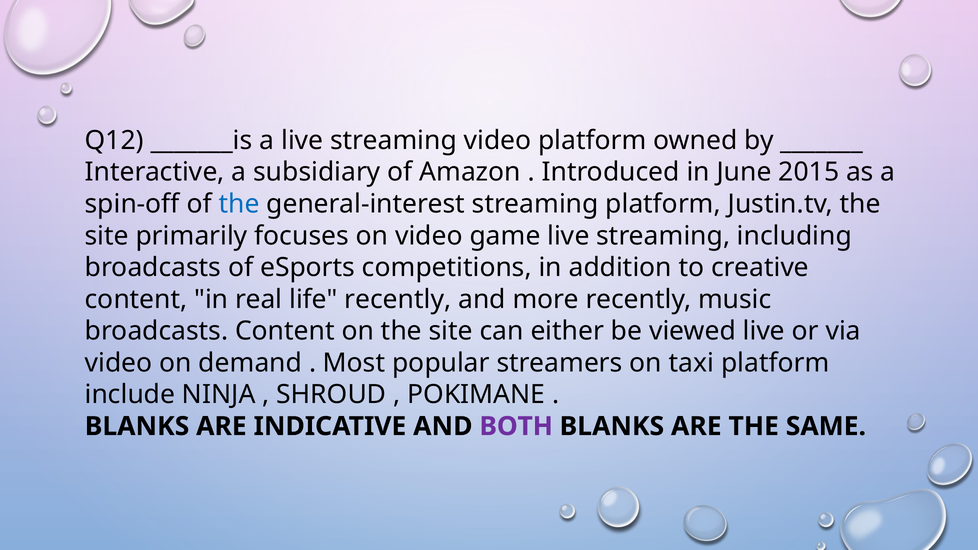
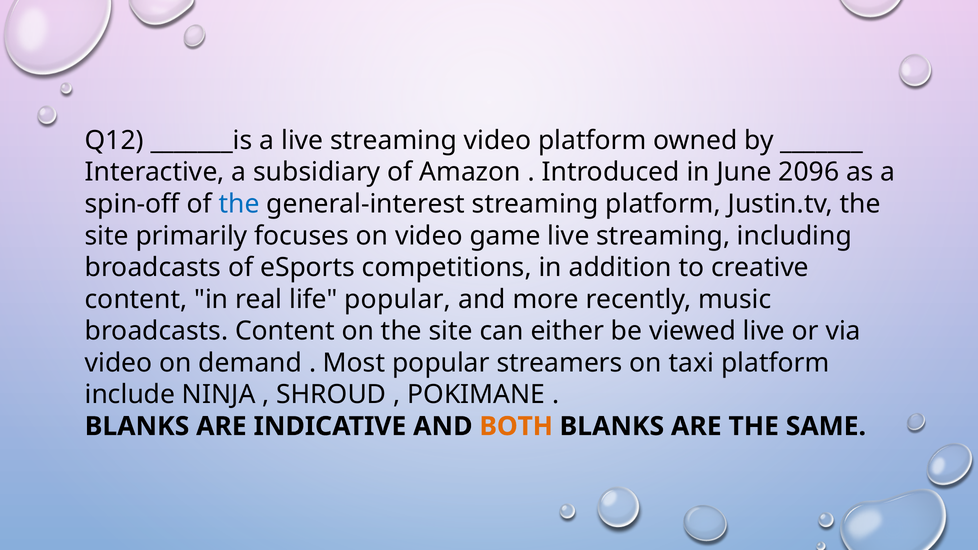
2015: 2015 -> 2096 (809, 172)
life recently: recently -> popular (398, 299)
BOTH colour: purple -> orange (516, 426)
